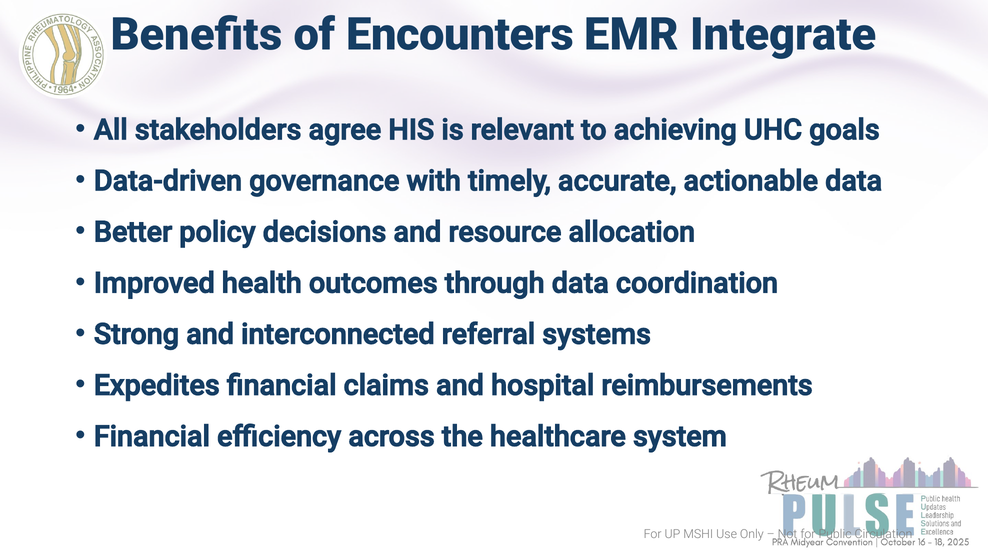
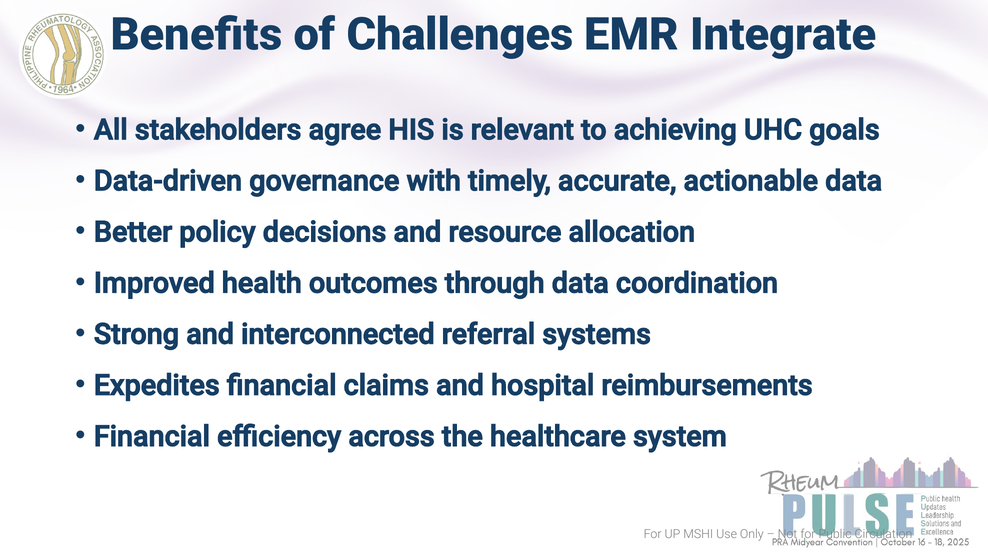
Encounters: Encounters -> Challenges (460, 35)
